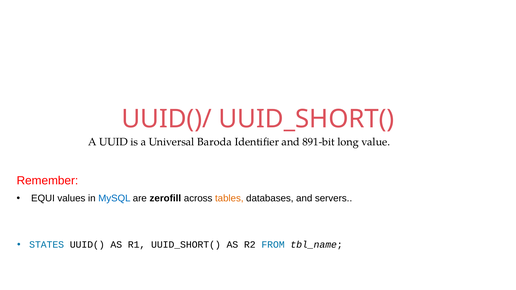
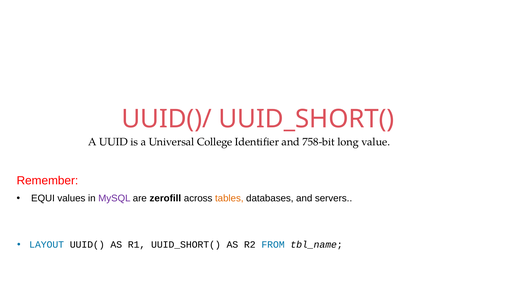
Baroda: Baroda -> College (215, 142)
891-bit: 891-bit -> 758-bit (319, 142)
MySQL colour: blue -> purple (114, 199)
STATES: STATES -> LAYOUT (47, 245)
